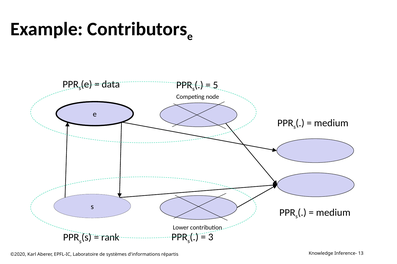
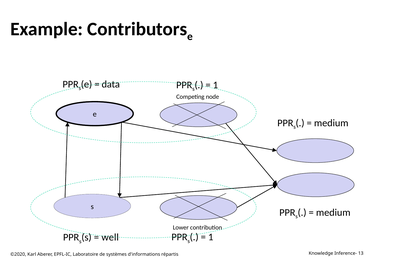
5: 5 -> 1 (216, 85)
3: 3 -> 1 (211, 238)
rank: rank -> well (110, 238)
